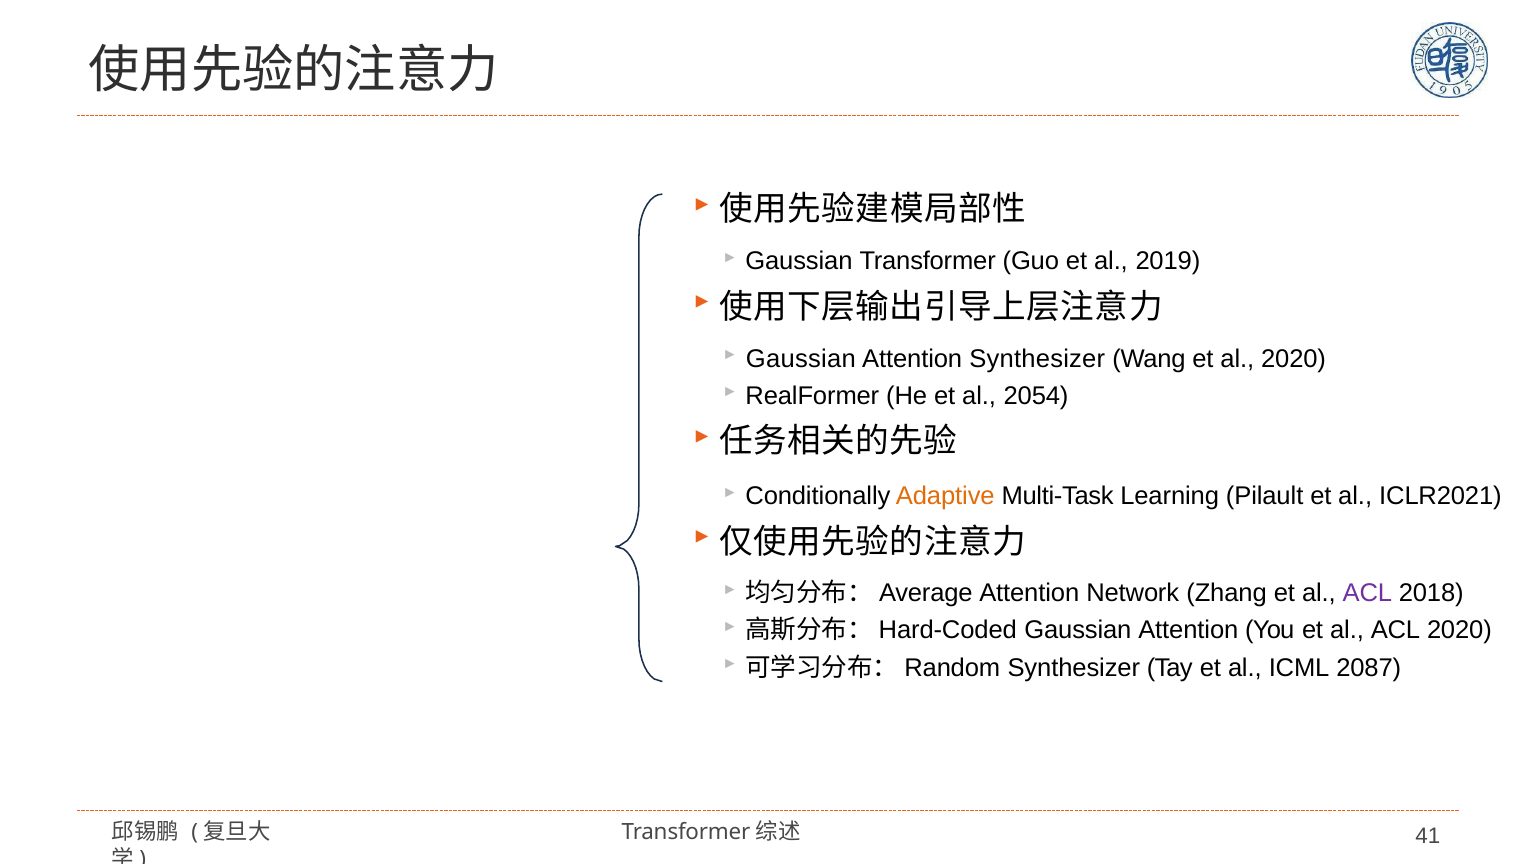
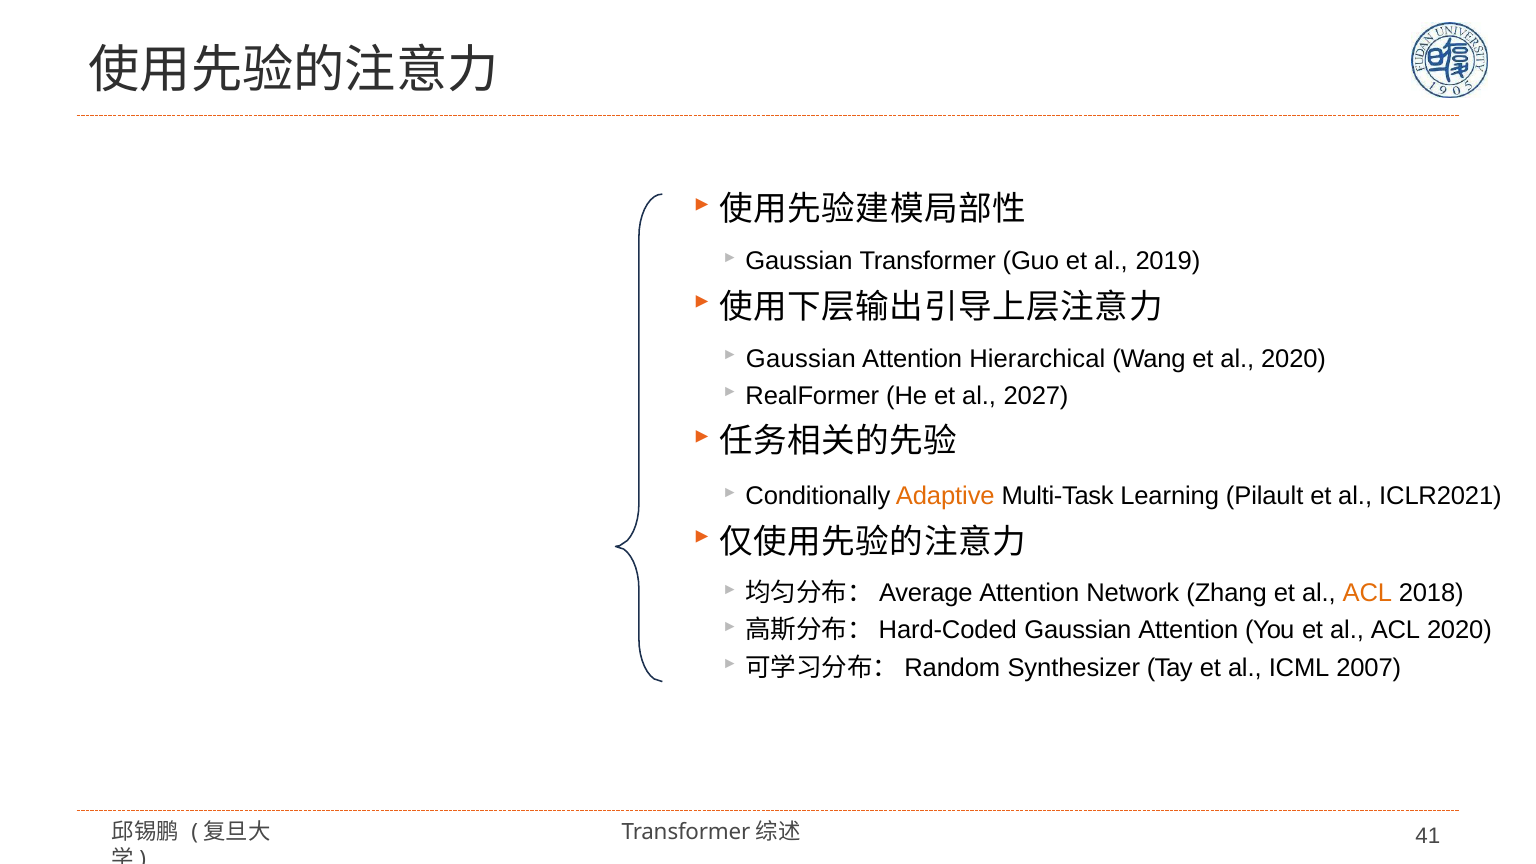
Attention Synthesizer: Synthesizer -> Hierarchical (1037, 359)
2054: 2054 -> 2027 (1036, 396)
ACL colour: purple -> orange (1367, 593)
2087: 2087 -> 2007 (1369, 668)
